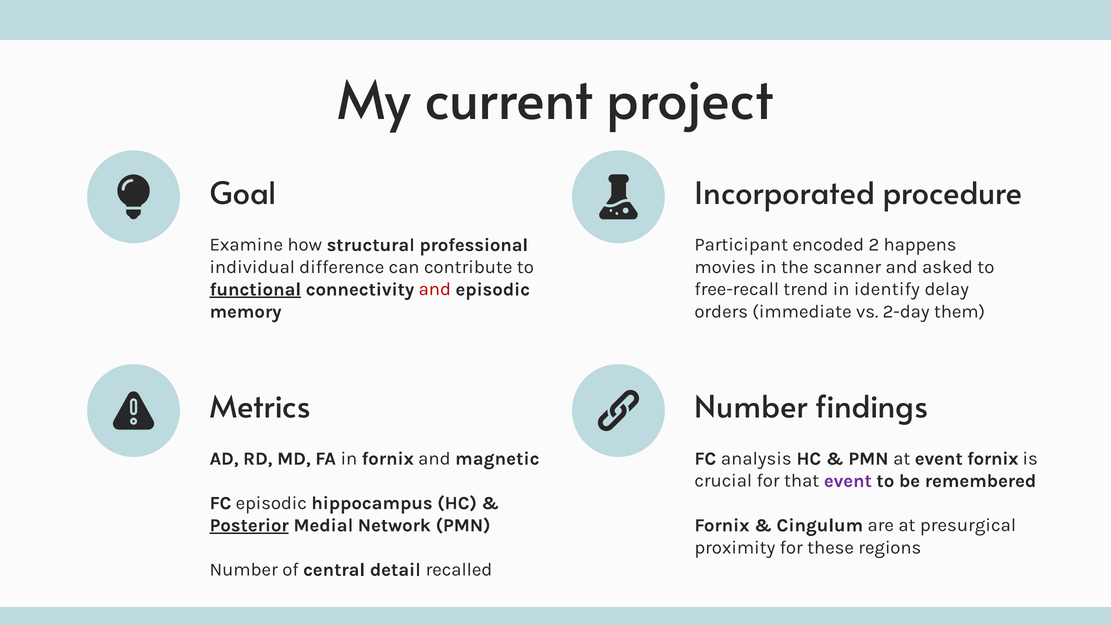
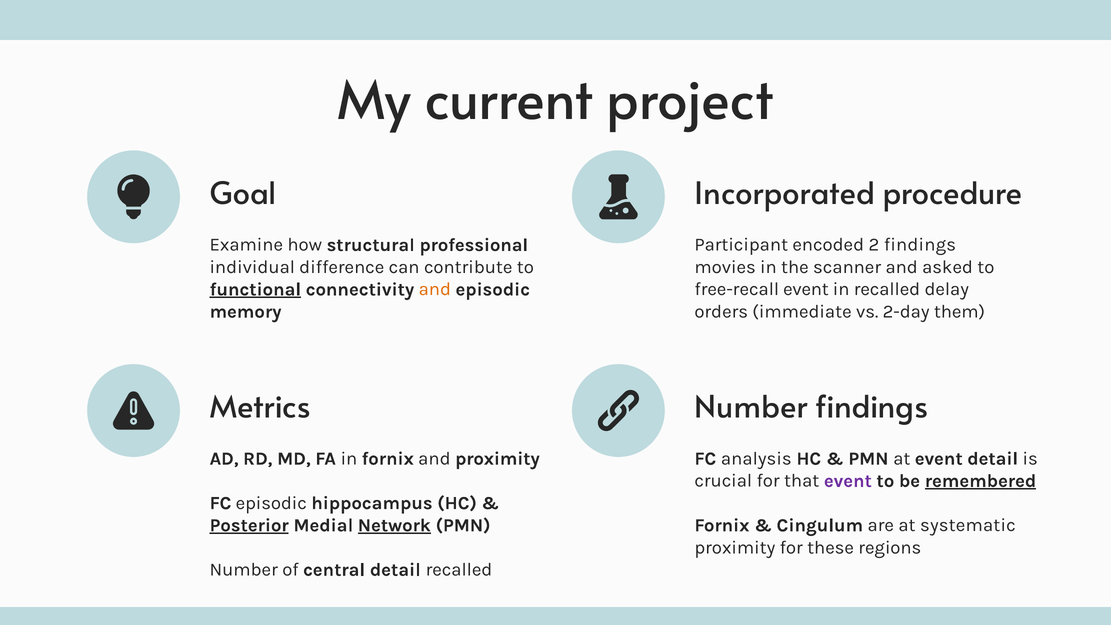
2 happens: happens -> findings (920, 245)
and colour: red -> orange (435, 289)
free-recall trend: trend -> event (806, 289)
in identify: identify -> recalled (887, 289)
and magnetic: magnetic -> proximity (497, 459)
event fornix: fornix -> detail (993, 459)
remembered underline: none -> present (981, 481)
Network underline: none -> present (394, 525)
presurgical: presurgical -> systematic (968, 525)
